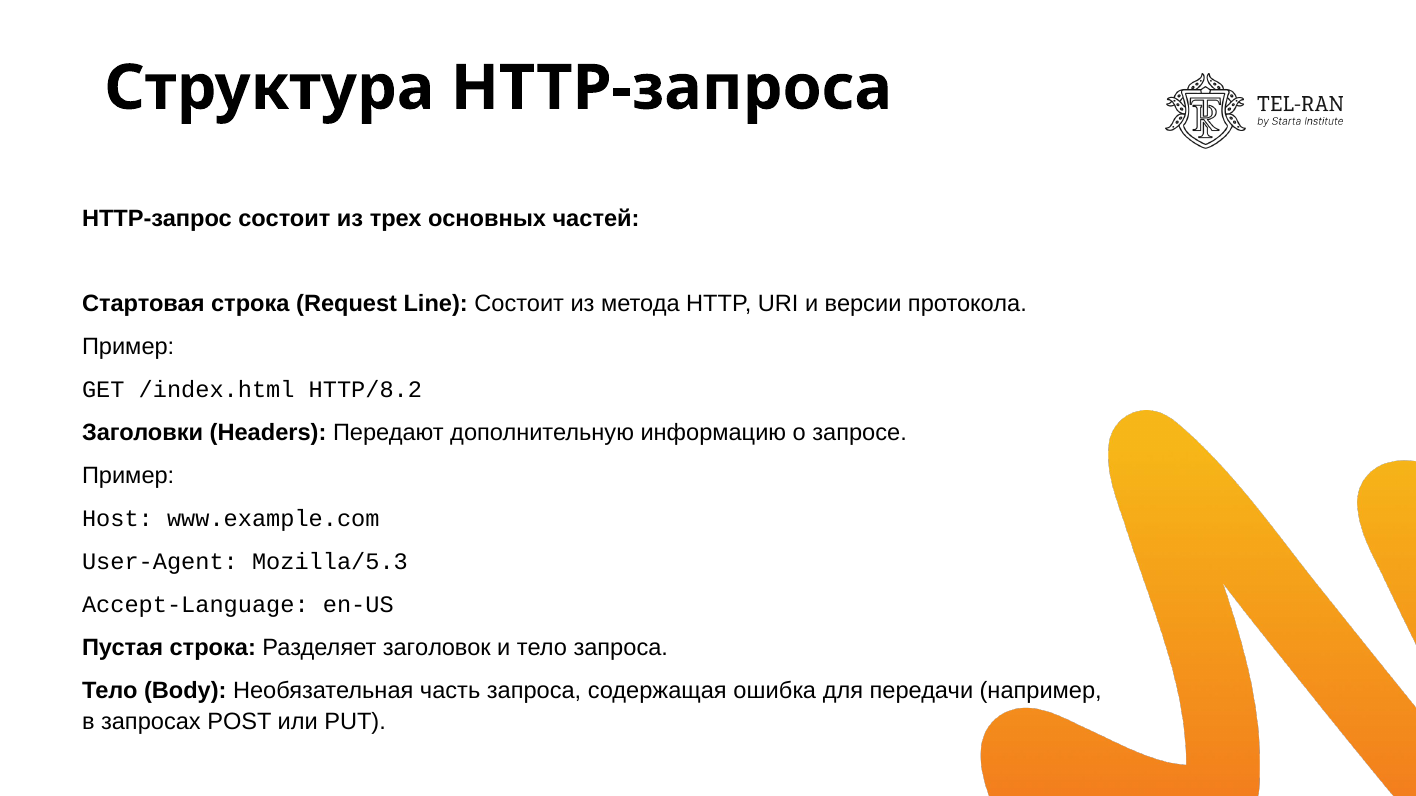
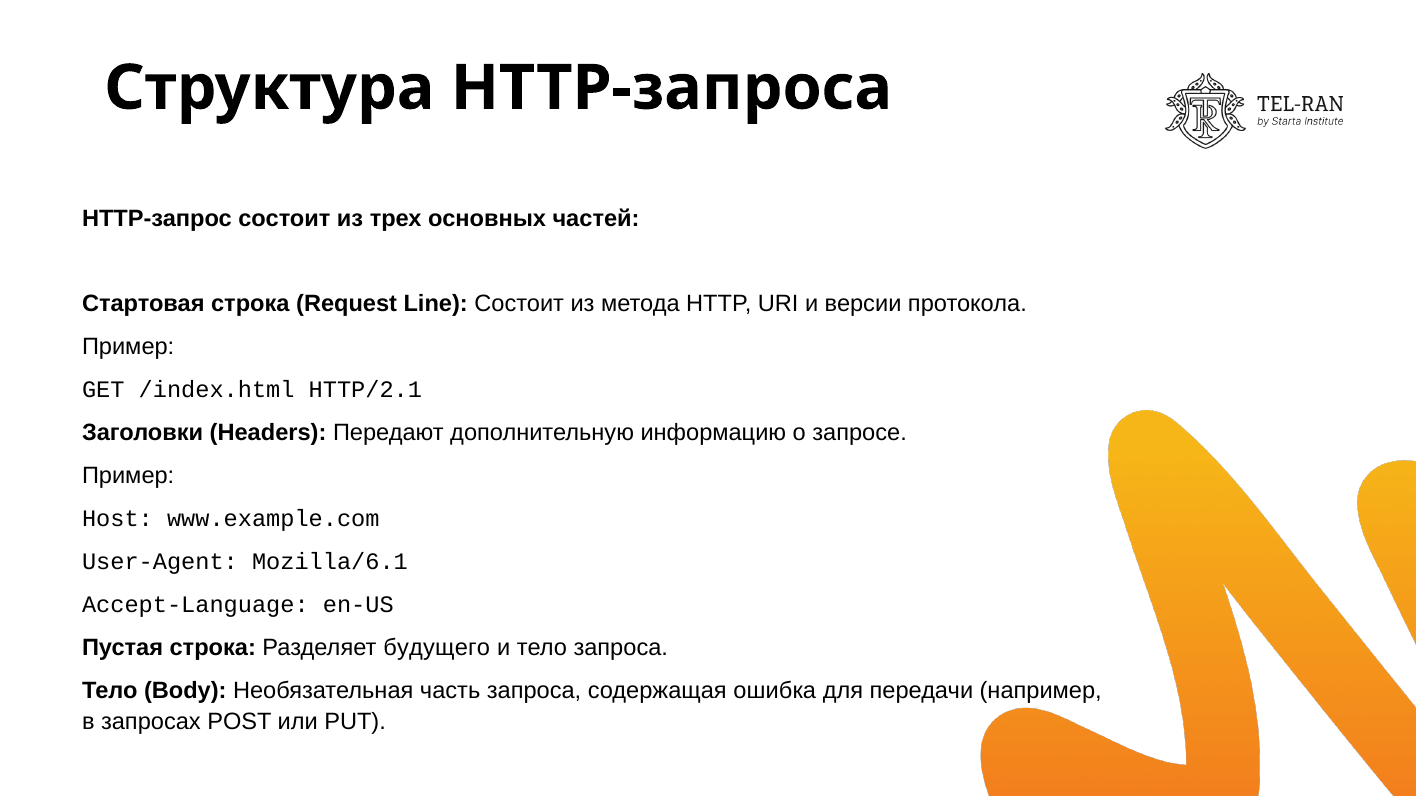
HTTP/8.2: HTTP/8.2 -> HTTP/2.1 (365, 390)
Mozilla/5.3: Mozilla/5.3 -> Mozilla/6.1 (330, 562)
заголовок: заголовок -> будущего (437, 648)
